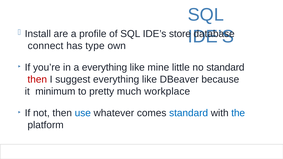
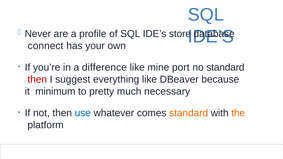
Install: Install -> Never (38, 34)
type: type -> your (95, 46)
a everything: everything -> difference (104, 67)
little: little -> port (181, 67)
workplace: workplace -> necessary (167, 92)
standard colour: blue -> orange (189, 113)
the colour: blue -> orange (238, 113)
